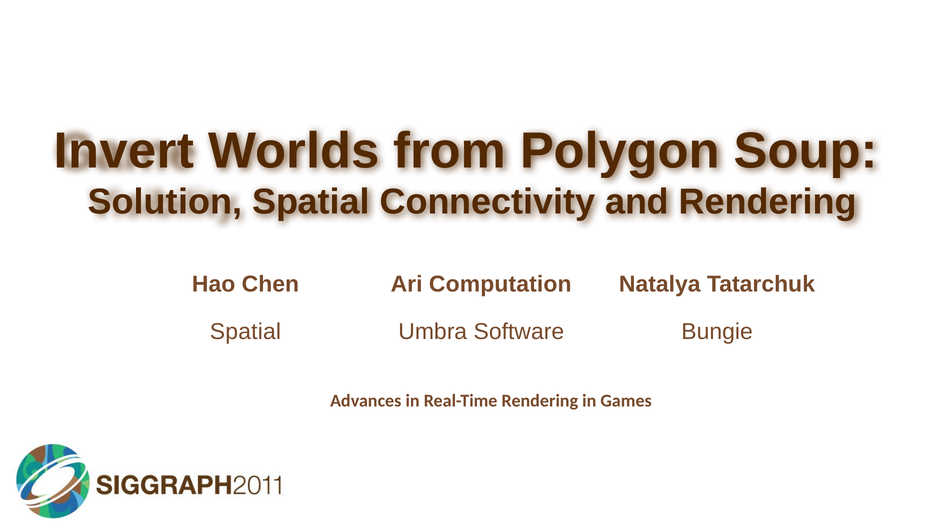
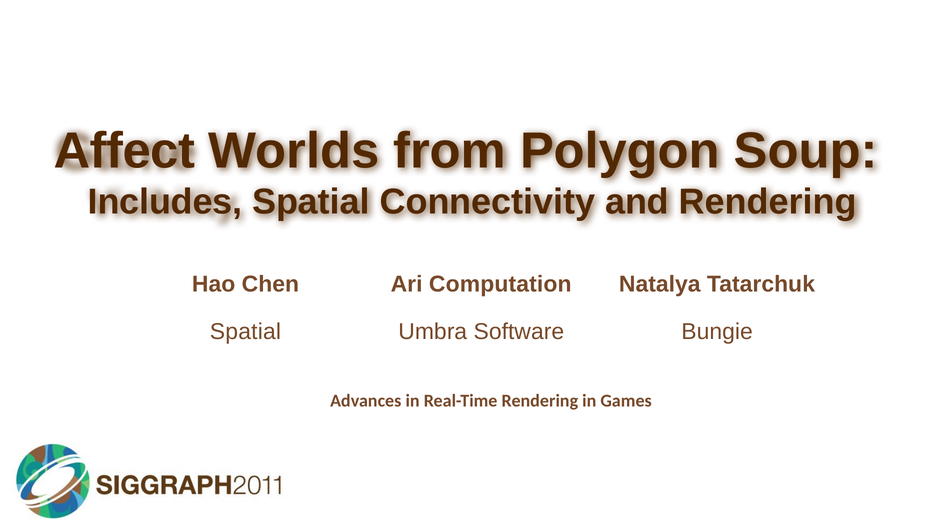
Invert: Invert -> Affect (124, 151)
Solution: Solution -> Includes (165, 202)
